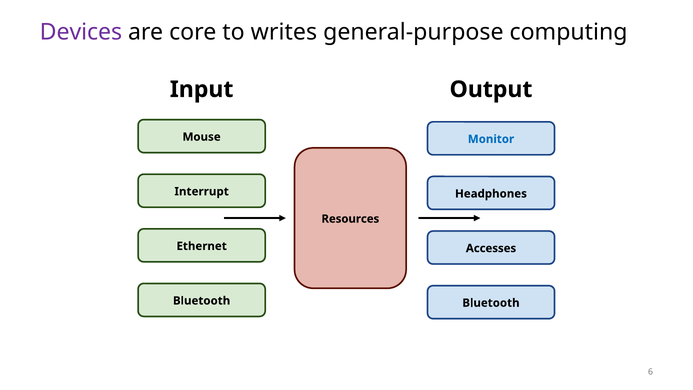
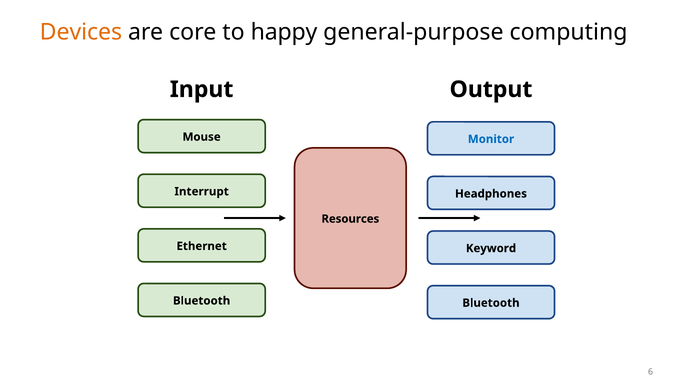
Devices colour: purple -> orange (81, 32)
writes: writes -> happy (284, 32)
Accesses: Accesses -> Keyword (491, 248)
